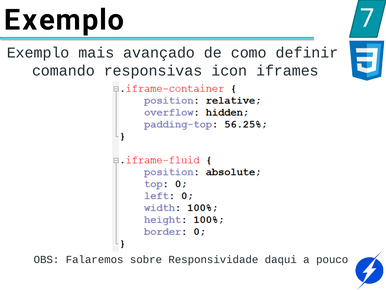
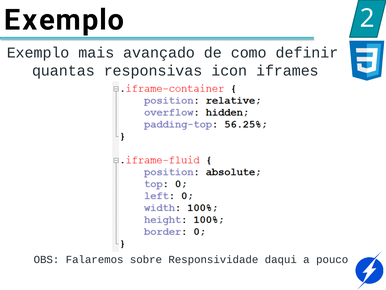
7: 7 -> 2 (367, 18)
comando: comando -> quantas (63, 71)
